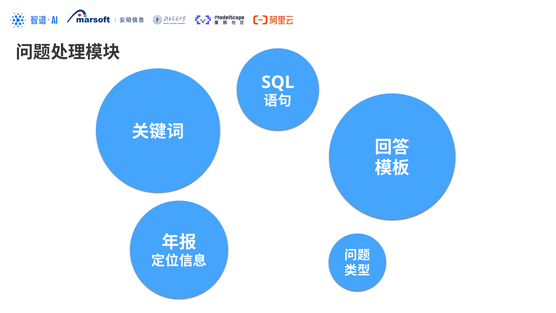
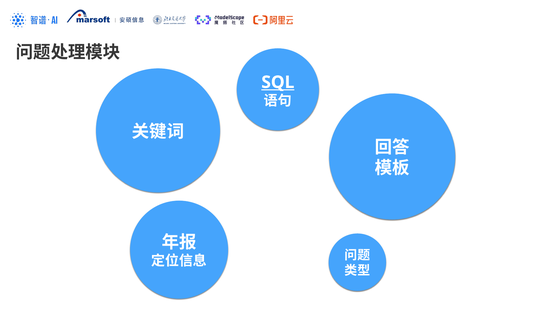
SQL underline: none -> present (278, 82)
